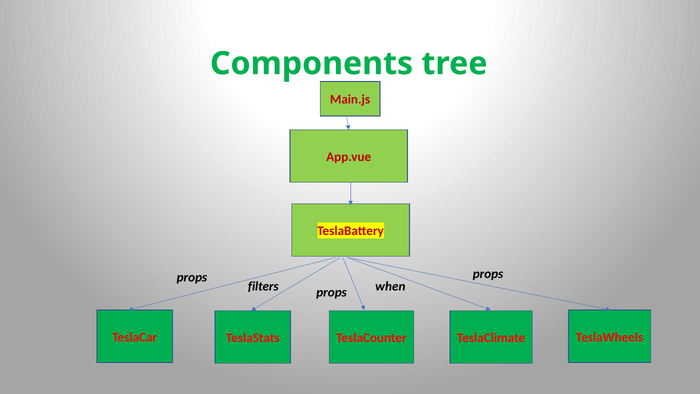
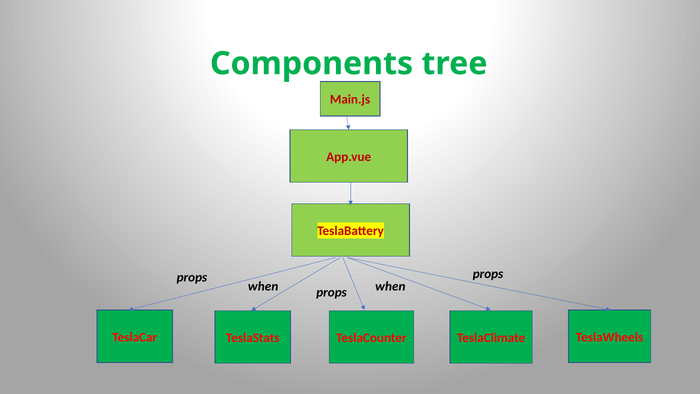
filters: filters -> when (263, 286)
